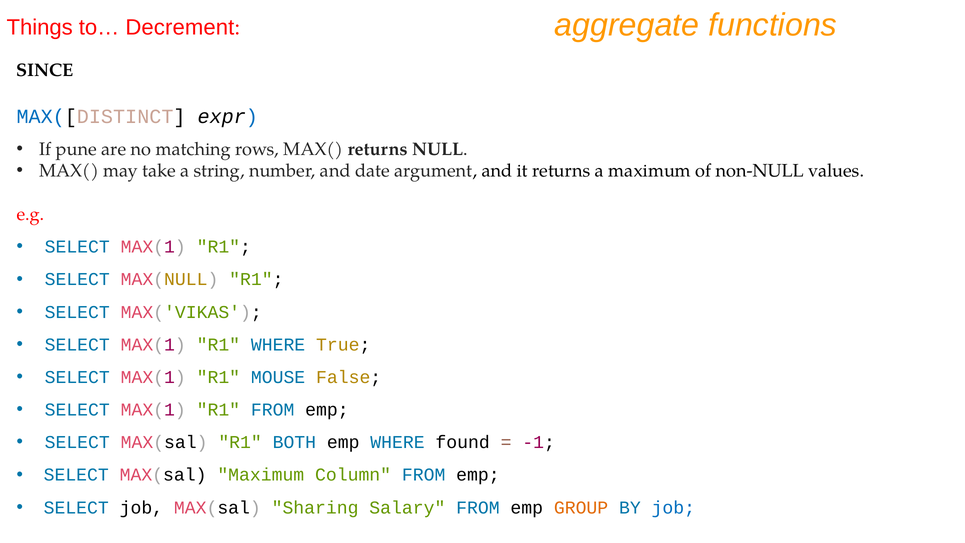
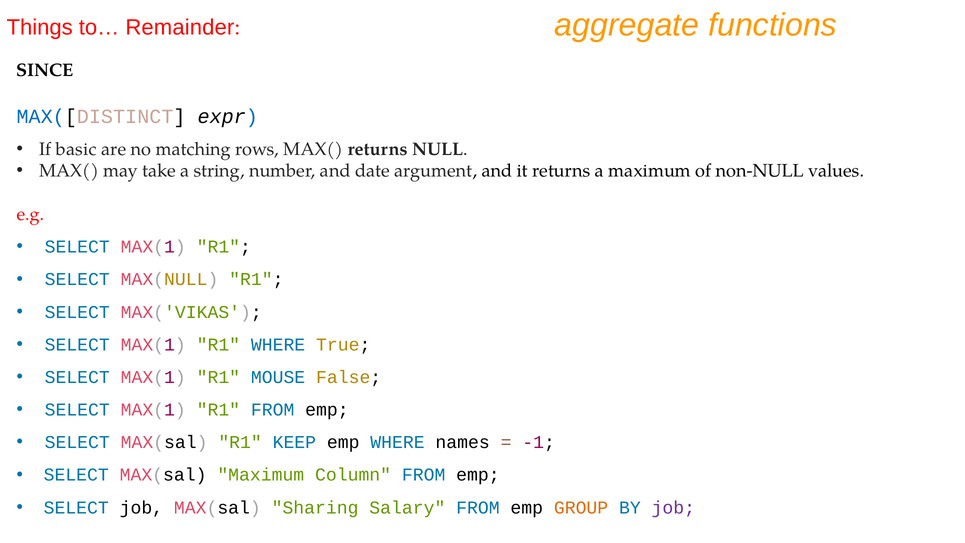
Decrement: Decrement -> Remainder (180, 28)
pune: pune -> basic (76, 149)
BOTH: BOTH -> KEEP (294, 442)
found: found -> names (463, 442)
job colour: blue -> purple (673, 507)
